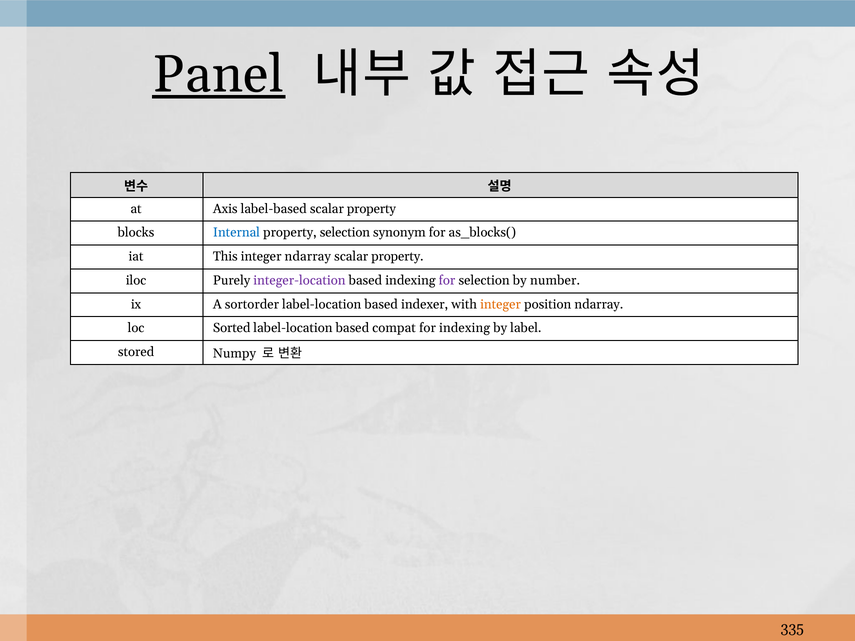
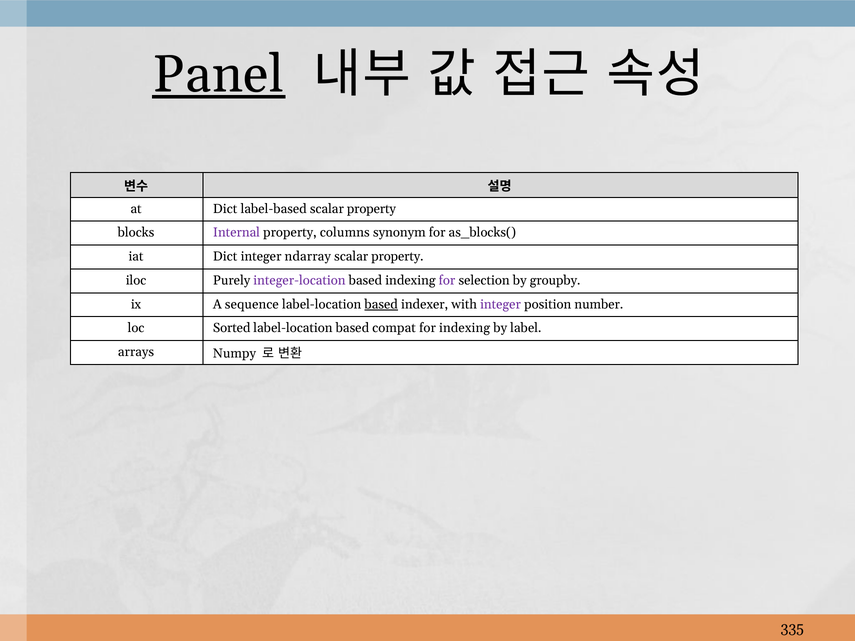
at Axis: Axis -> Dict (225, 209)
Internal colour: blue -> purple (236, 233)
property selection: selection -> columns (345, 233)
iat This: This -> Dict (225, 257)
number: number -> groupby (555, 280)
sortorder: sortorder -> sequence (252, 304)
based underline: none -> present (381, 304)
integer colour: orange -> purple (501, 304)
position ndarray: ndarray -> number (599, 304)
stored: stored -> arrays (136, 352)
